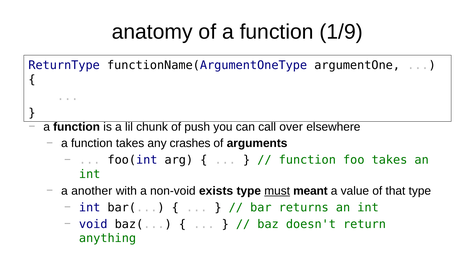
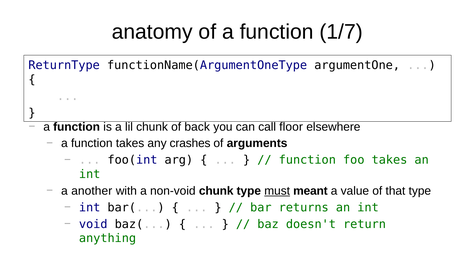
1/9: 1/9 -> 1/7 (341, 32)
push: push -> back (197, 127)
over: over -> floor (291, 127)
non-void exists: exists -> chunk (216, 191)
